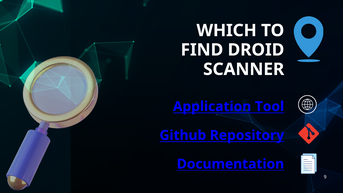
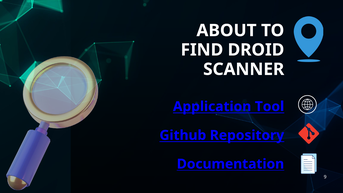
WHICH: WHICH -> ABOUT (227, 30)
